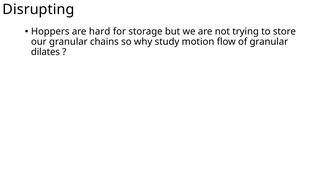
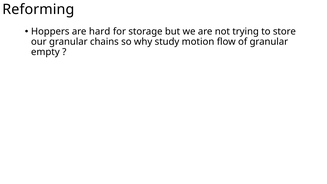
Disrupting: Disrupting -> Reforming (38, 9)
dilates: dilates -> empty (45, 52)
